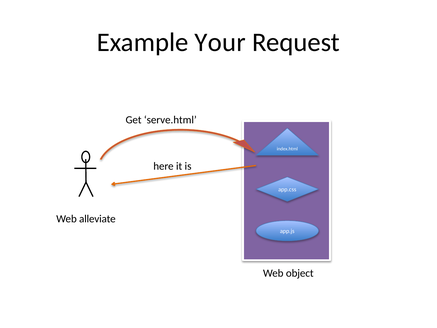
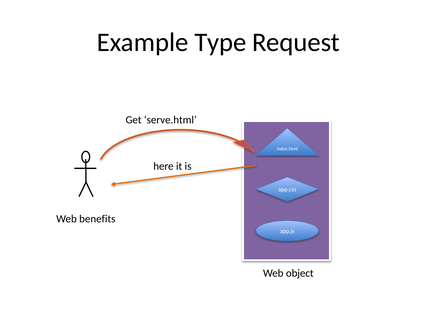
Your: Your -> Type (220, 42)
alleviate: alleviate -> benefits (97, 219)
